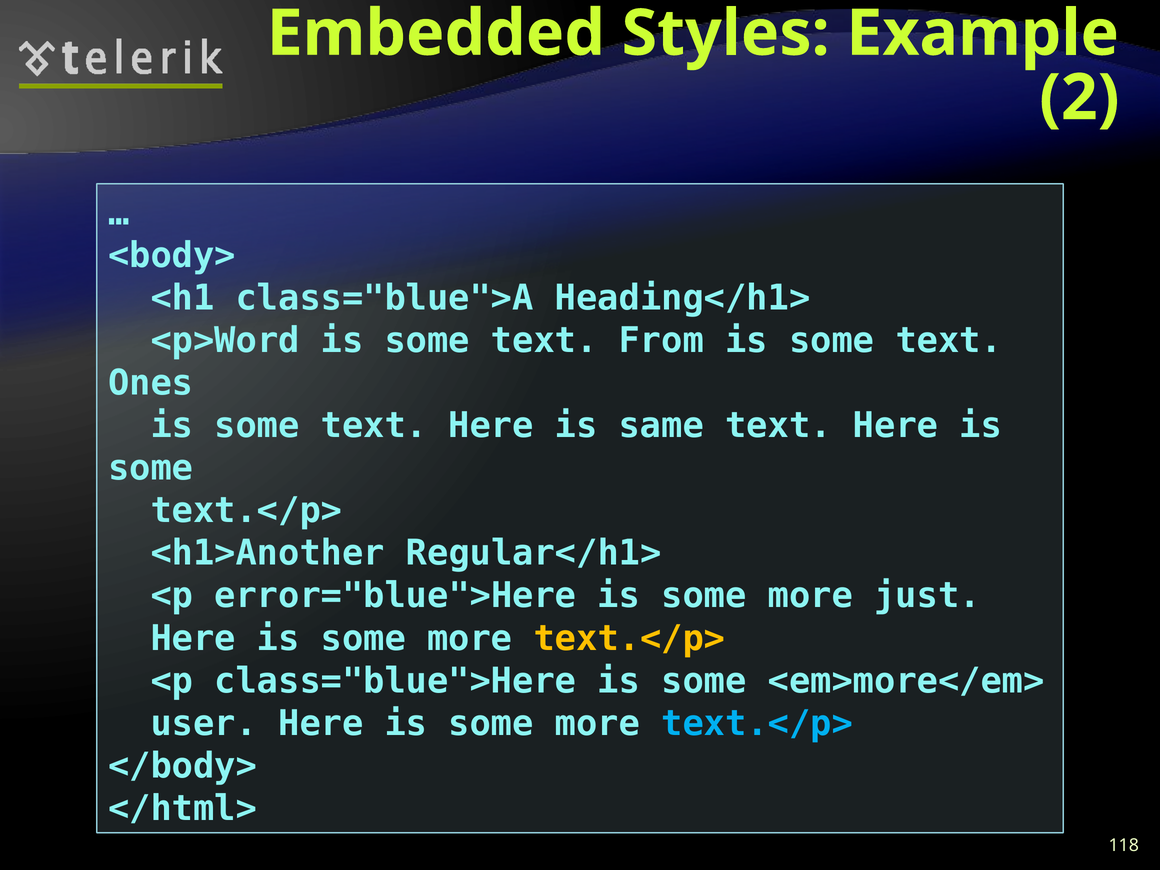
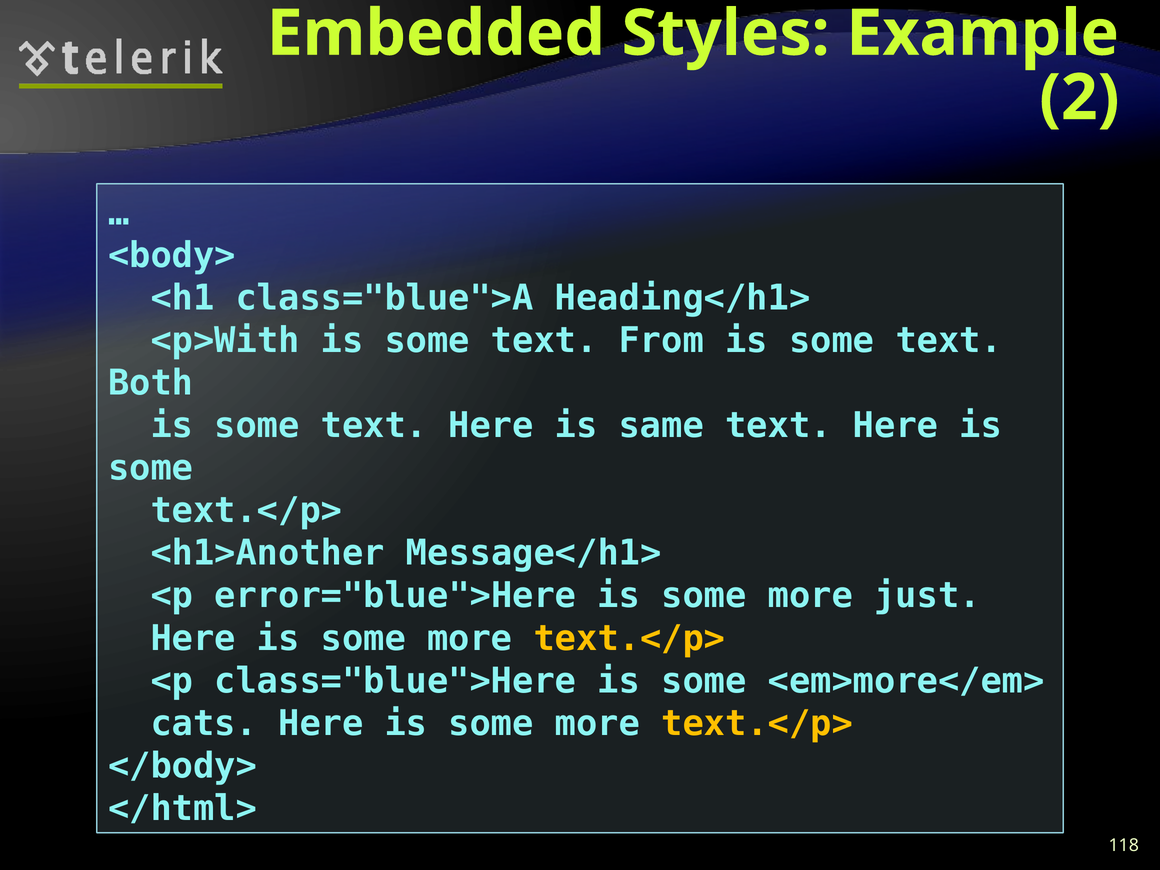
<p>Word: <p>Word -> <p>With (225, 341)
Ones: Ones -> Both (151, 383)
Regular</h1>: Regular</h1> -> Message</h1> (534, 553)
user: user -> cats (204, 723)
text.</p> colour: light blue -> yellow (757, 723)
